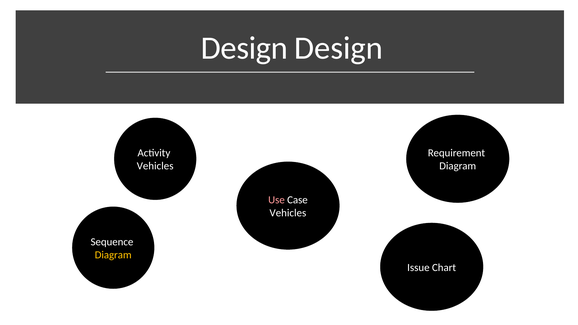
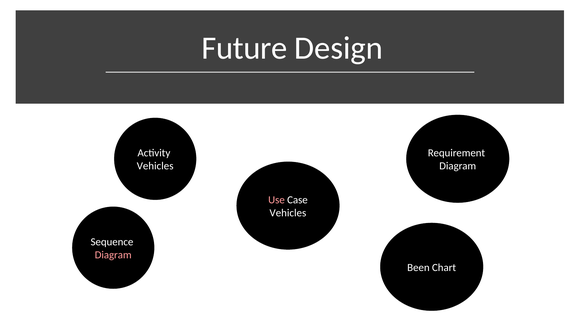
Design: Design -> Future (244, 48)
Diagram colour: yellow -> pink (113, 255)
Issue: Issue -> Been (418, 268)
